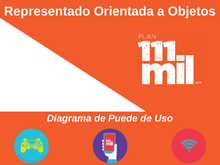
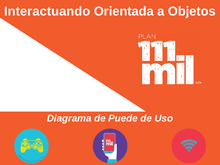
Representado: Representado -> Interactuando (47, 11)
